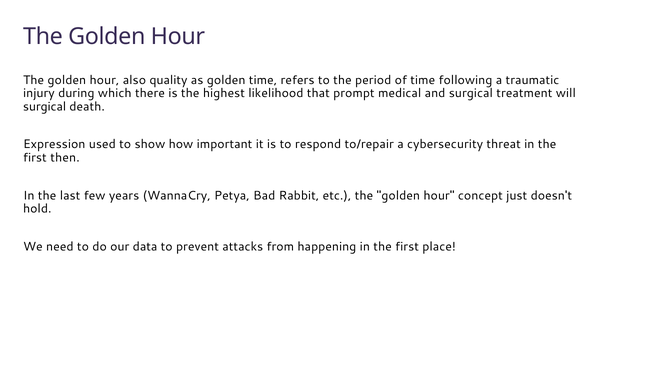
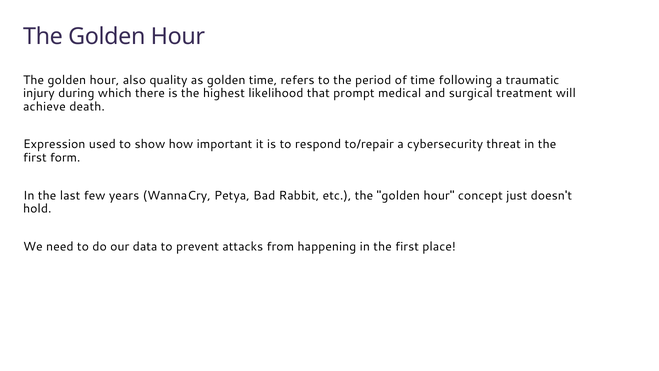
surgical: surgical -> achieve (44, 107)
then: then -> form (65, 158)
